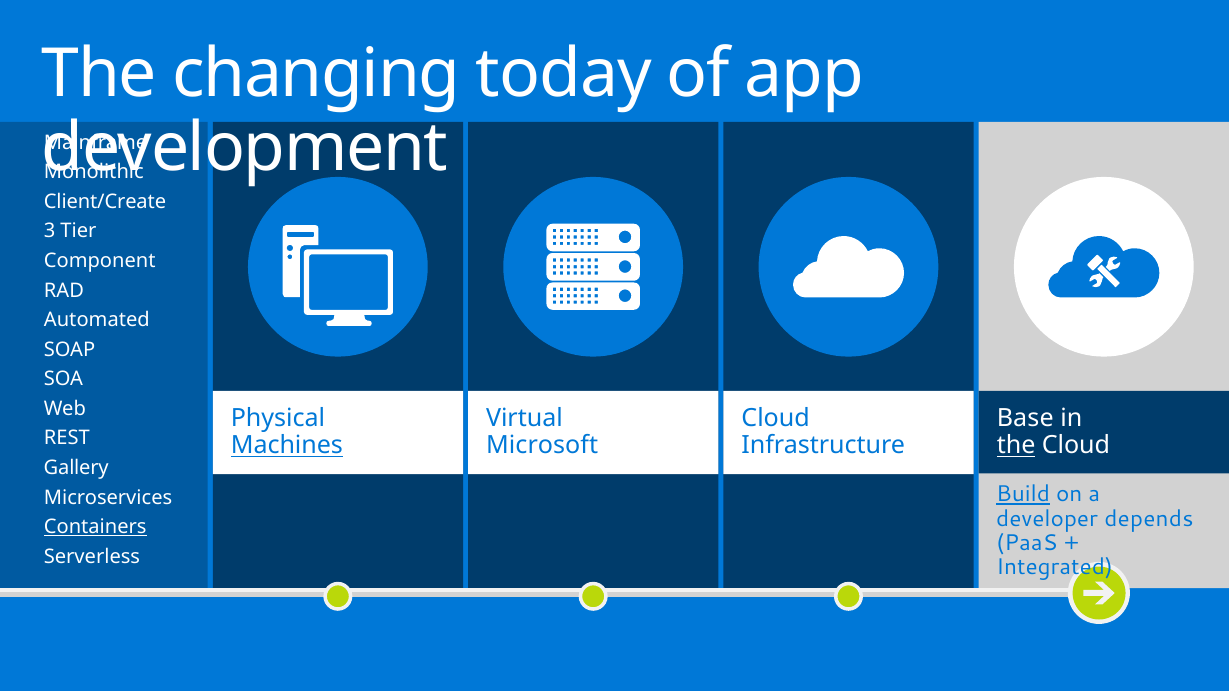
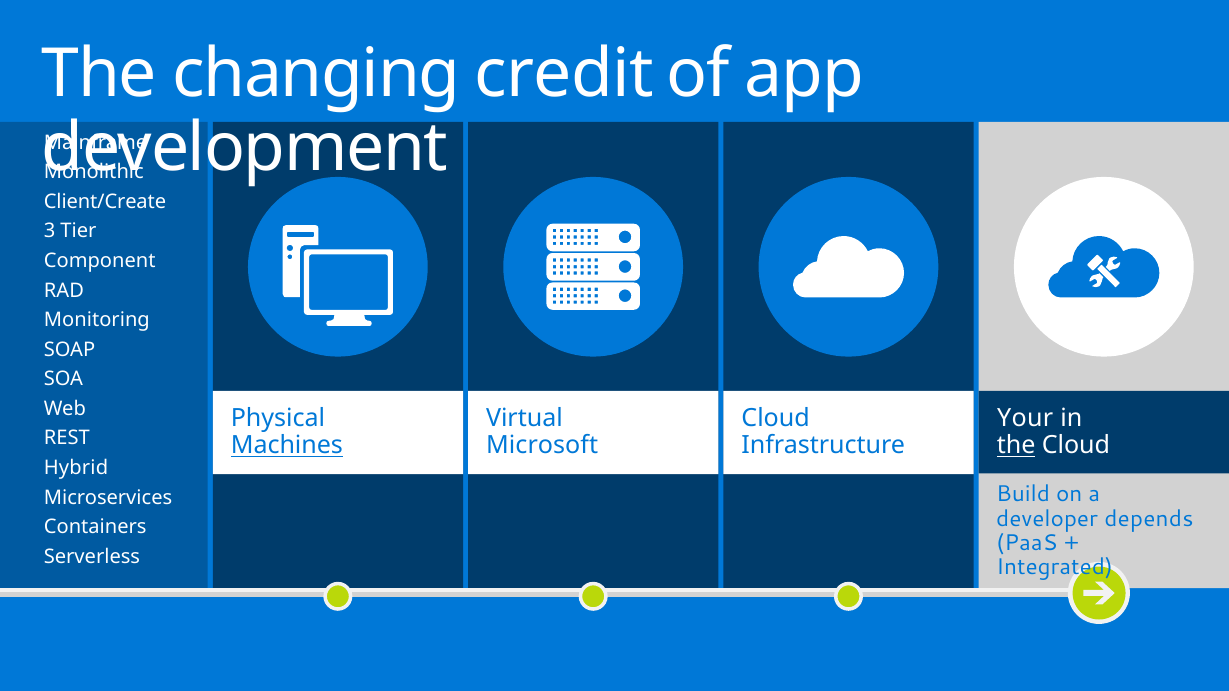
today: today -> credit (564, 75)
Automated: Automated -> Monitoring (97, 320)
Base: Base -> Your (1025, 419)
Gallery: Gallery -> Hybrid (76, 468)
Build underline: present -> none (1023, 494)
Containers underline: present -> none (95, 527)
